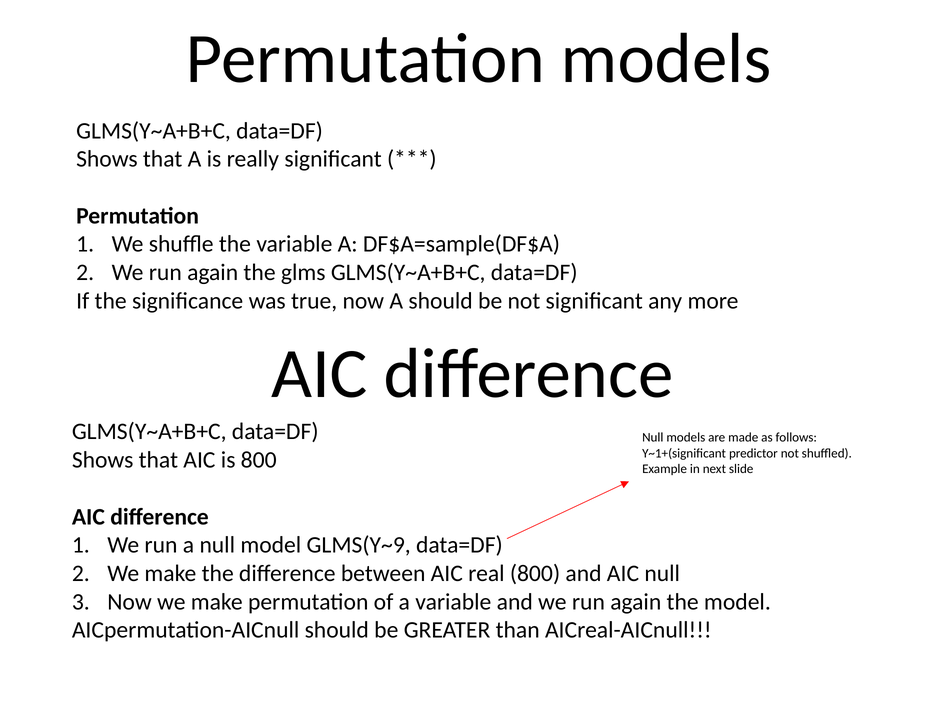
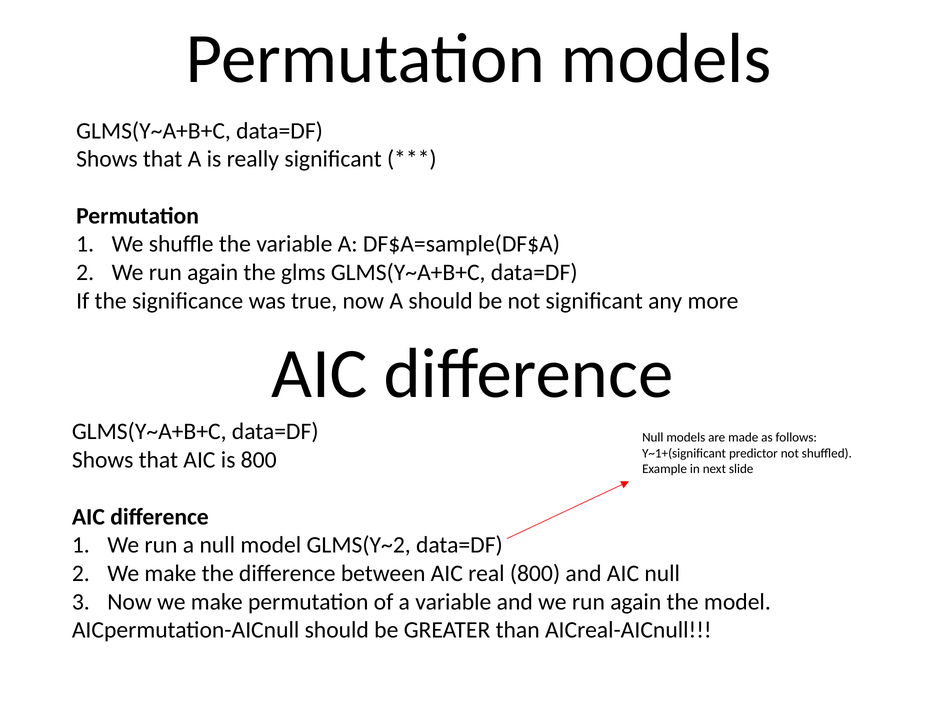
GLMS(Y~9: GLMS(Y~9 -> GLMS(Y~2 (359, 545)
